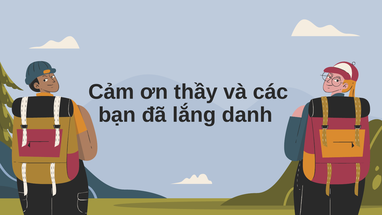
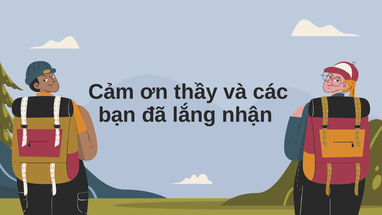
danh: danh -> nhận (247, 115)
